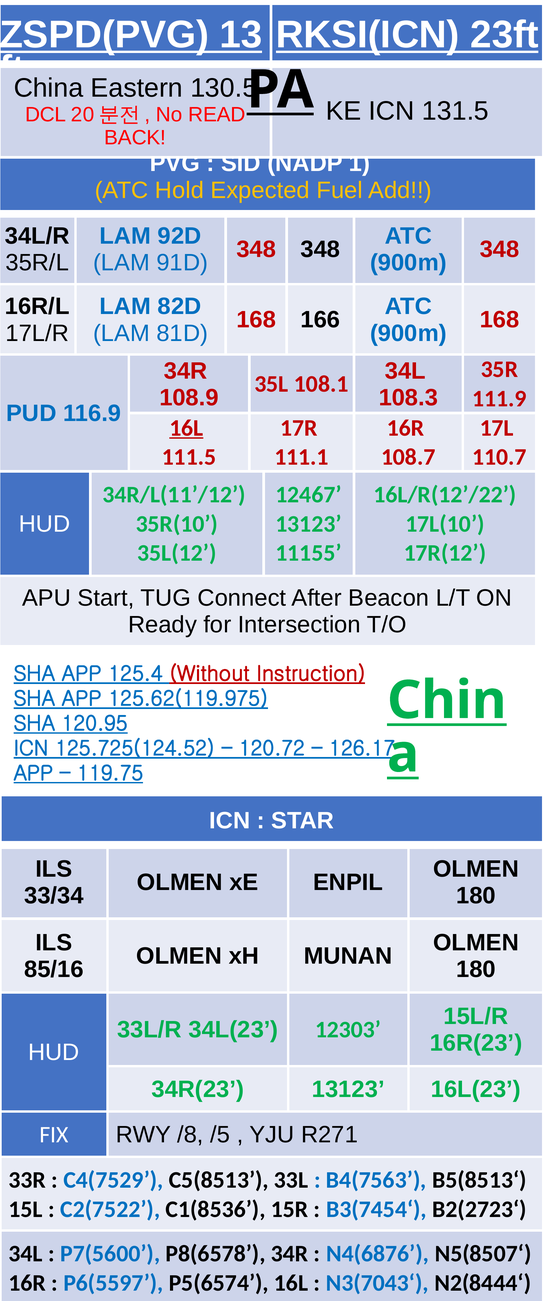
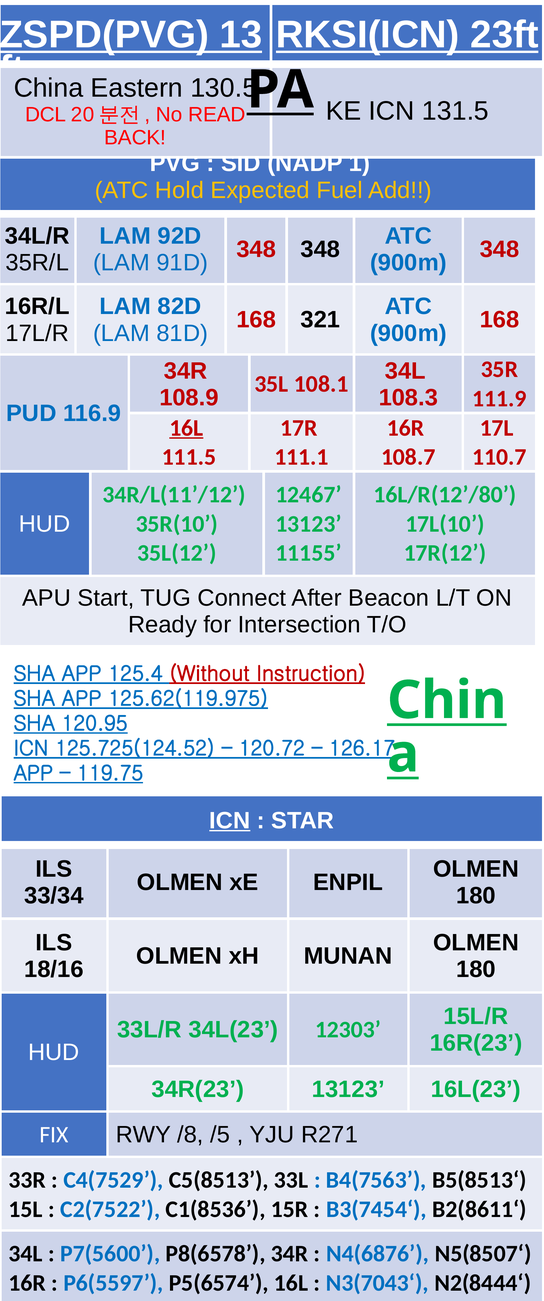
166: 166 -> 321 (320, 320)
16L/R(12’/22: 16L/R(12’/22 -> 16L/R(12’/80 (445, 495)
ICN underline: none -> present (230, 821)
85/16: 85/16 -> 18/16 (54, 970)
B2(2723‘: B2(2723‘ -> B2(8611‘ (479, 1210)
